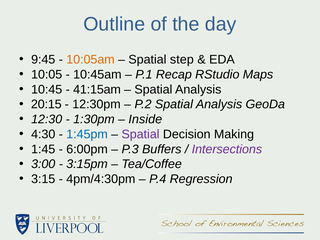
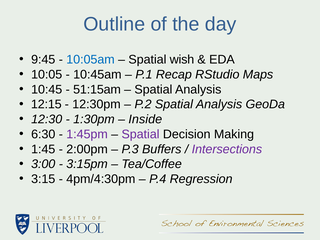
10:05am colour: orange -> blue (90, 60)
step: step -> wish (182, 60)
41:15am: 41:15am -> 51:15am (97, 89)
20:15: 20:15 -> 12:15 (46, 104)
4:30: 4:30 -> 6:30 (43, 134)
1:45pm colour: blue -> purple (87, 134)
6:00pm: 6:00pm -> 2:00pm (87, 149)
